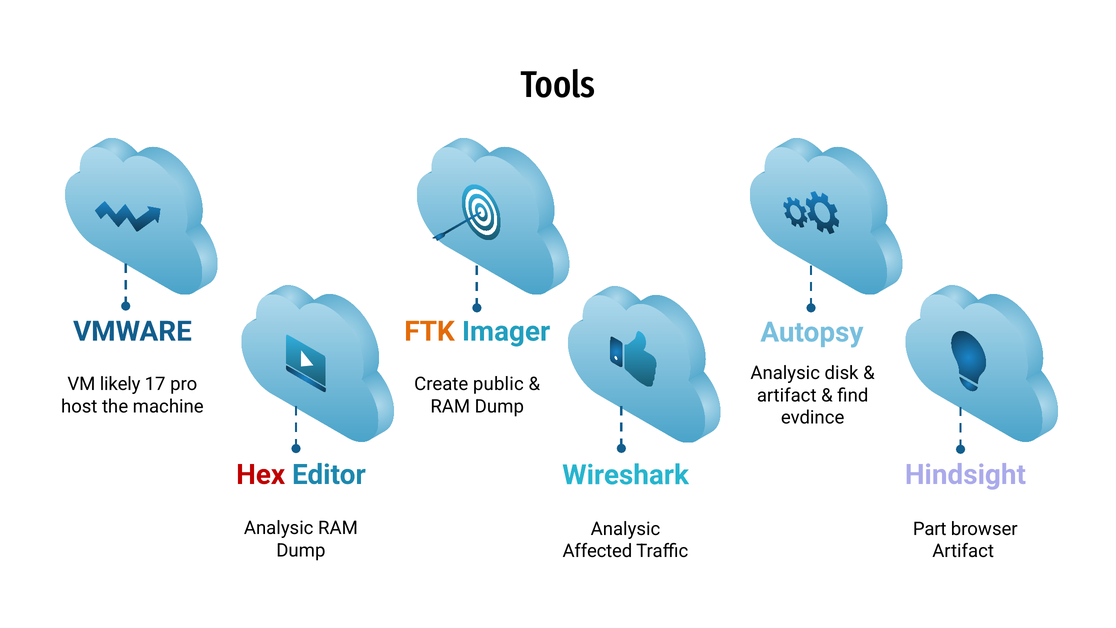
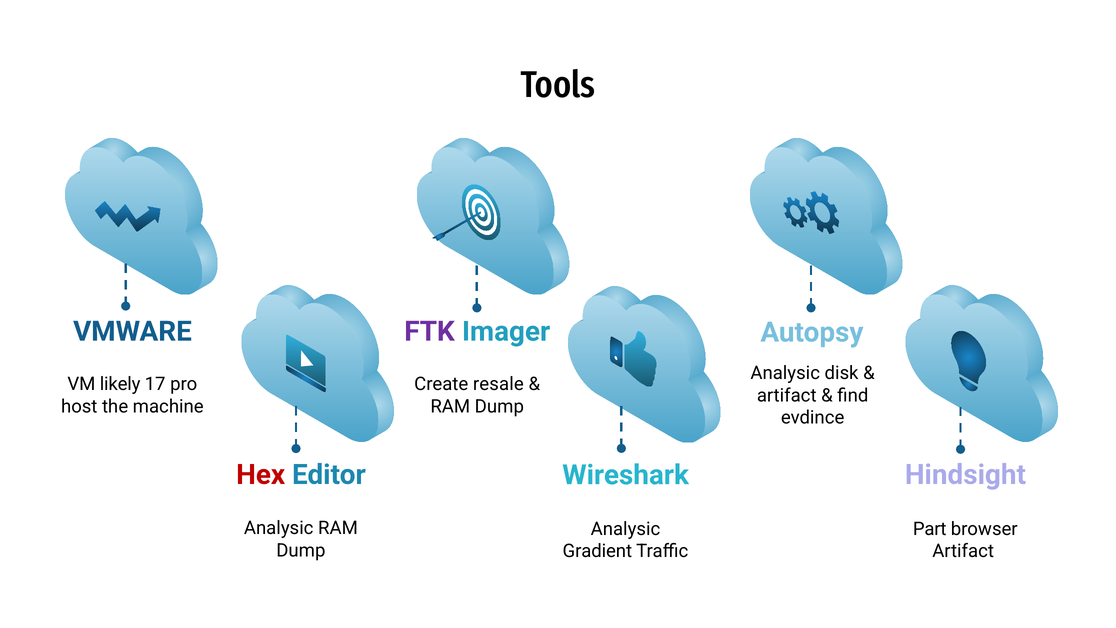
FTK colour: orange -> purple (430, 331)
public: public -> resale (498, 384)
Affected: Affected -> Gradient (597, 551)
